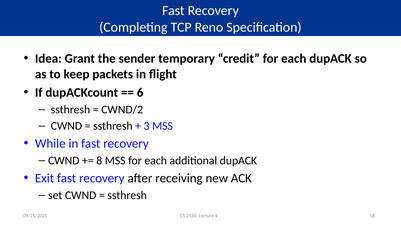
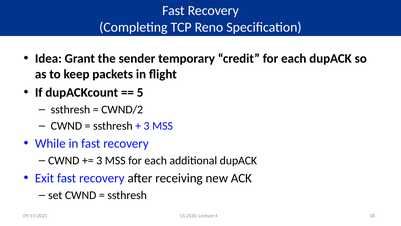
6: 6 -> 5 (140, 92)
8: 8 -> 3 (99, 160)
